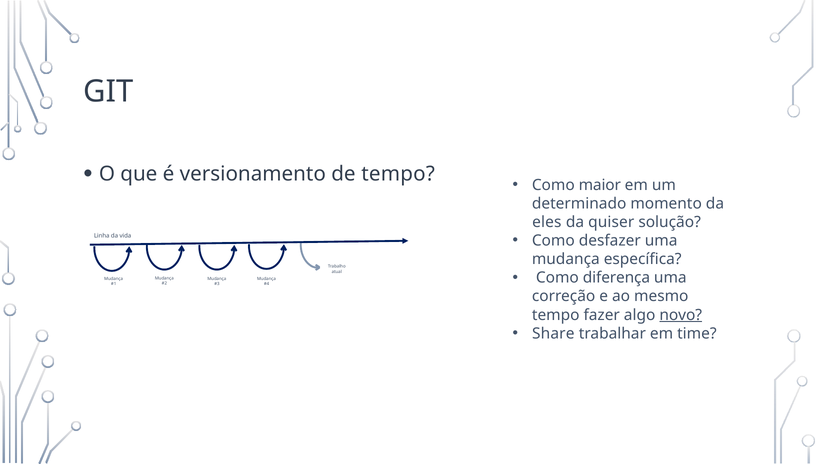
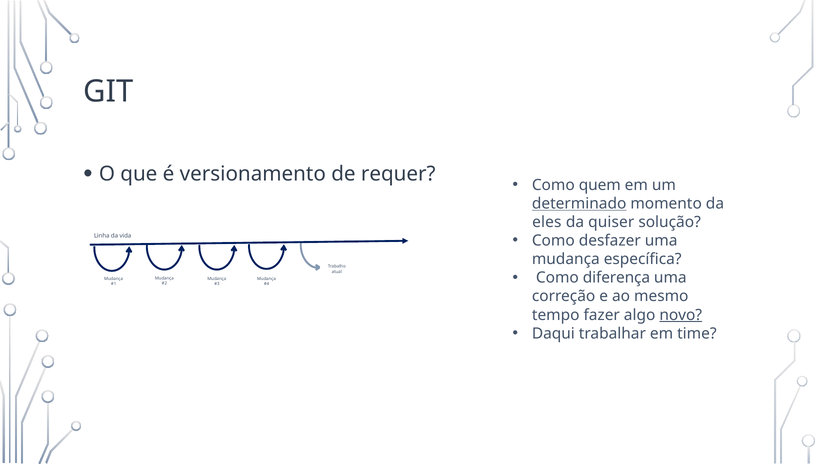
de tempo: tempo -> requer (398, 174)
maior: maior -> quem (600, 185)
determinado underline: none -> present (579, 204)
Share: Share -> Daqui (553, 334)
